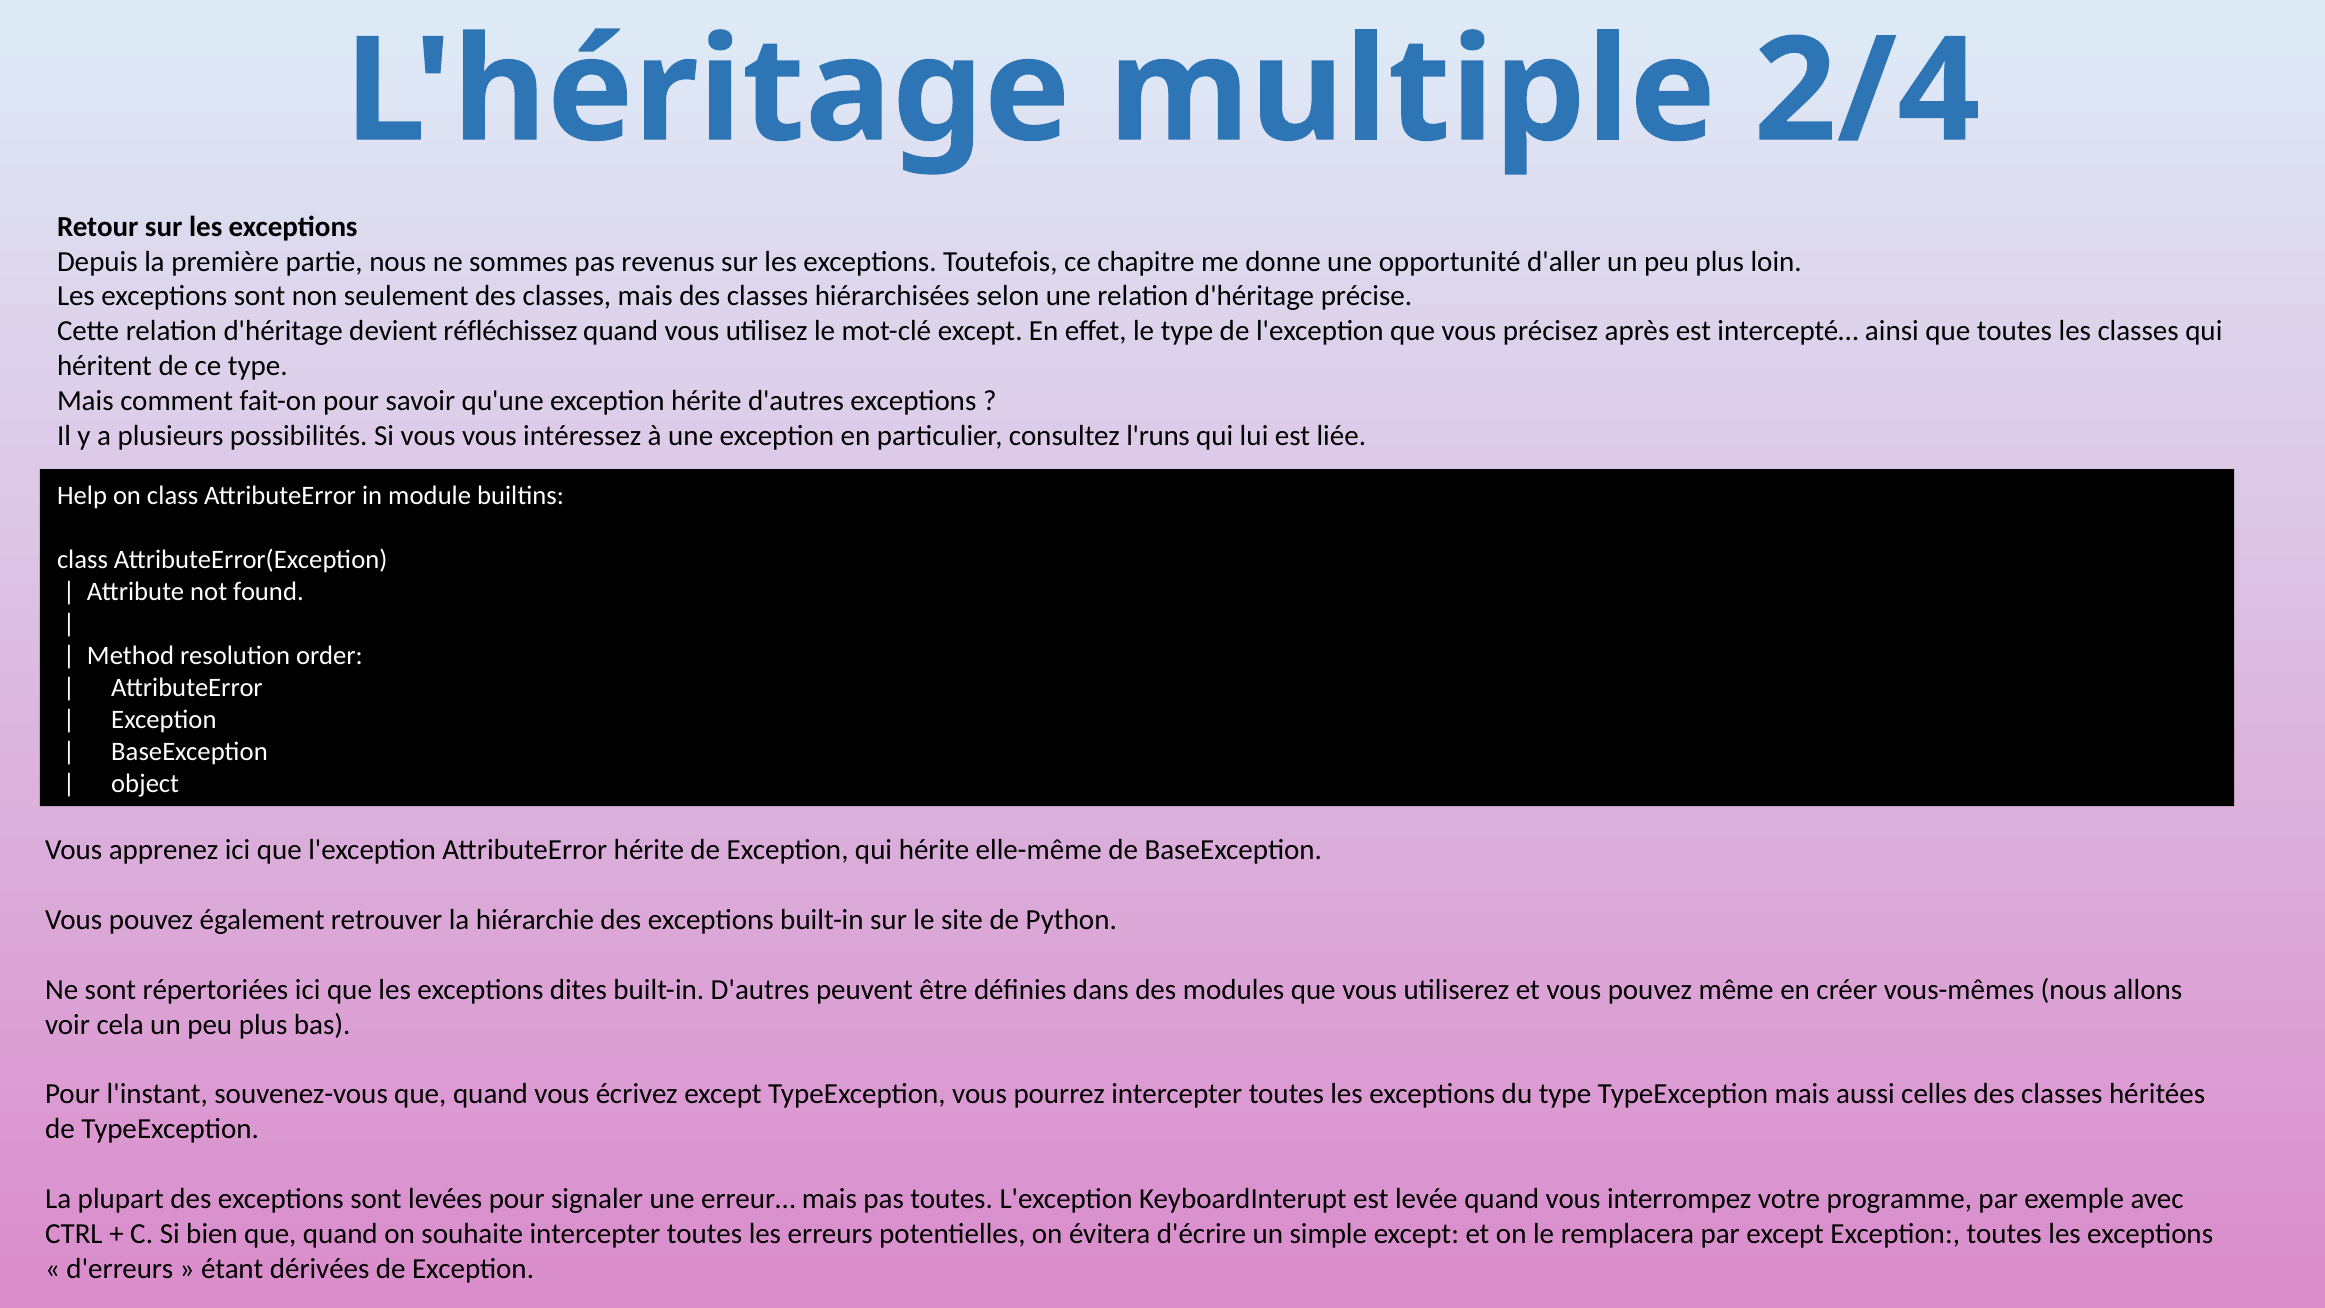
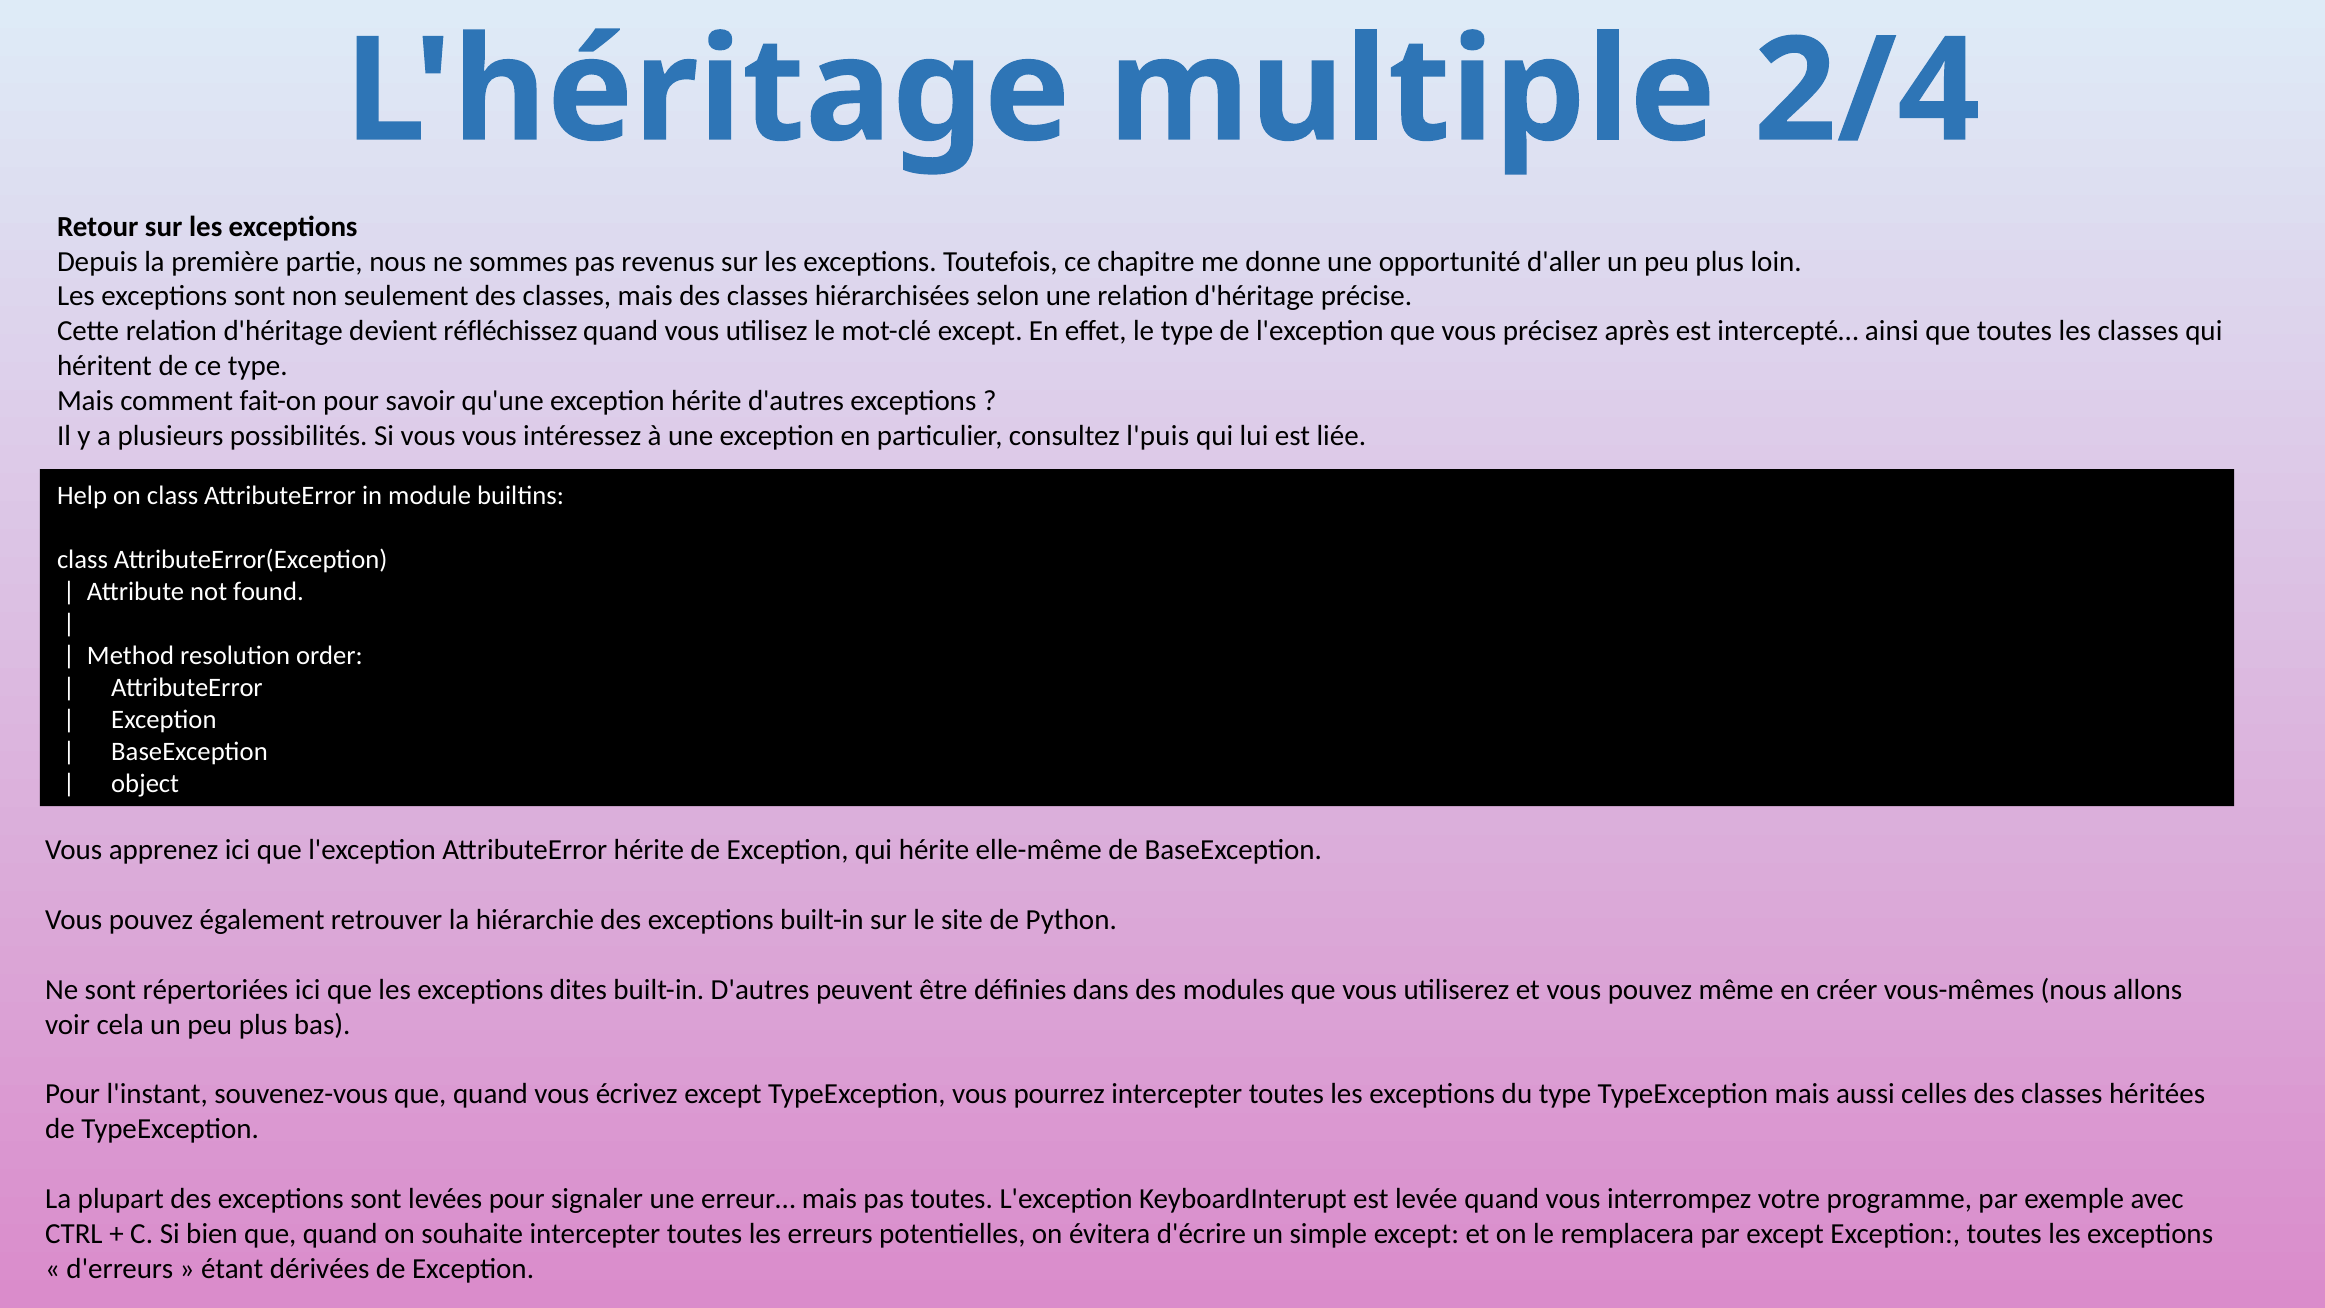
l'runs: l'runs -> l'puis (1158, 436)
